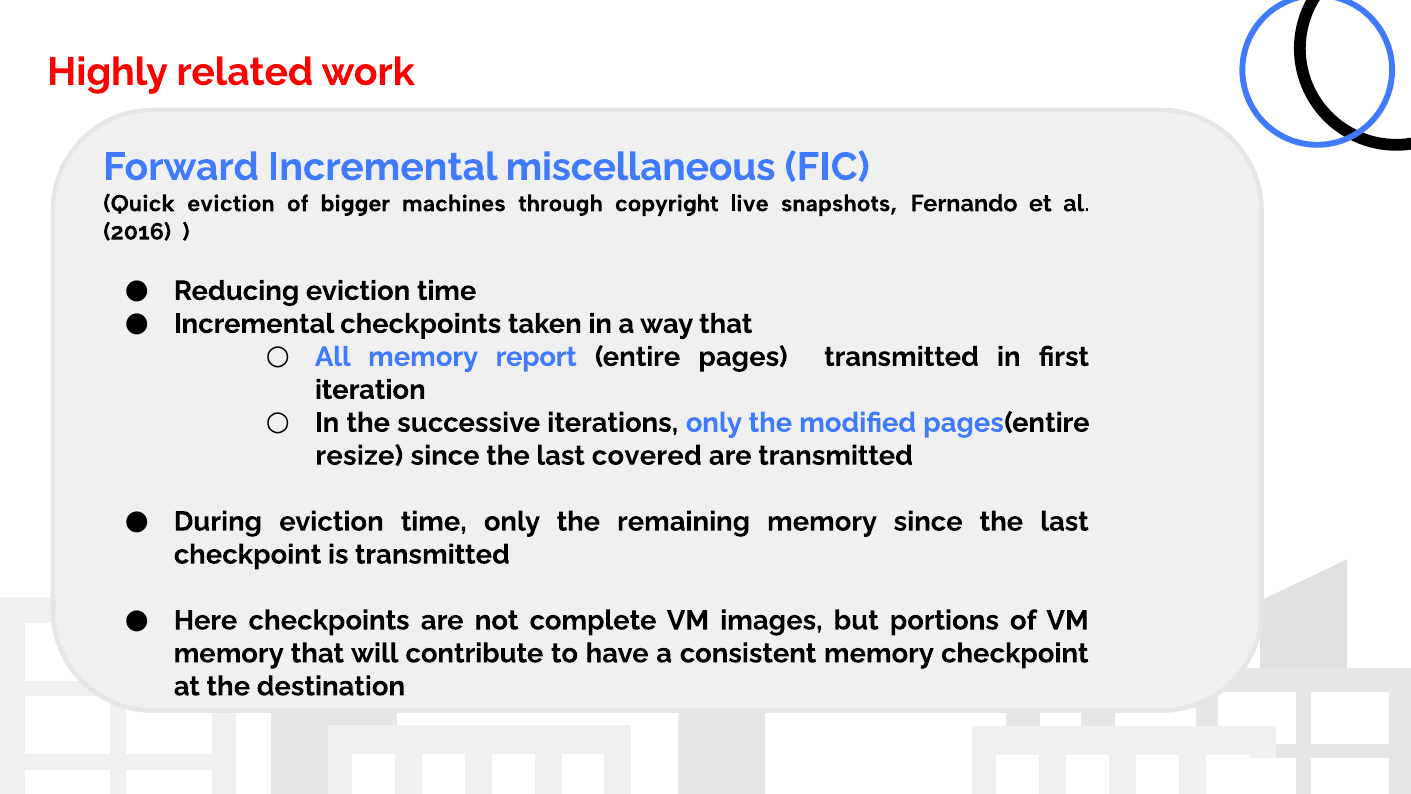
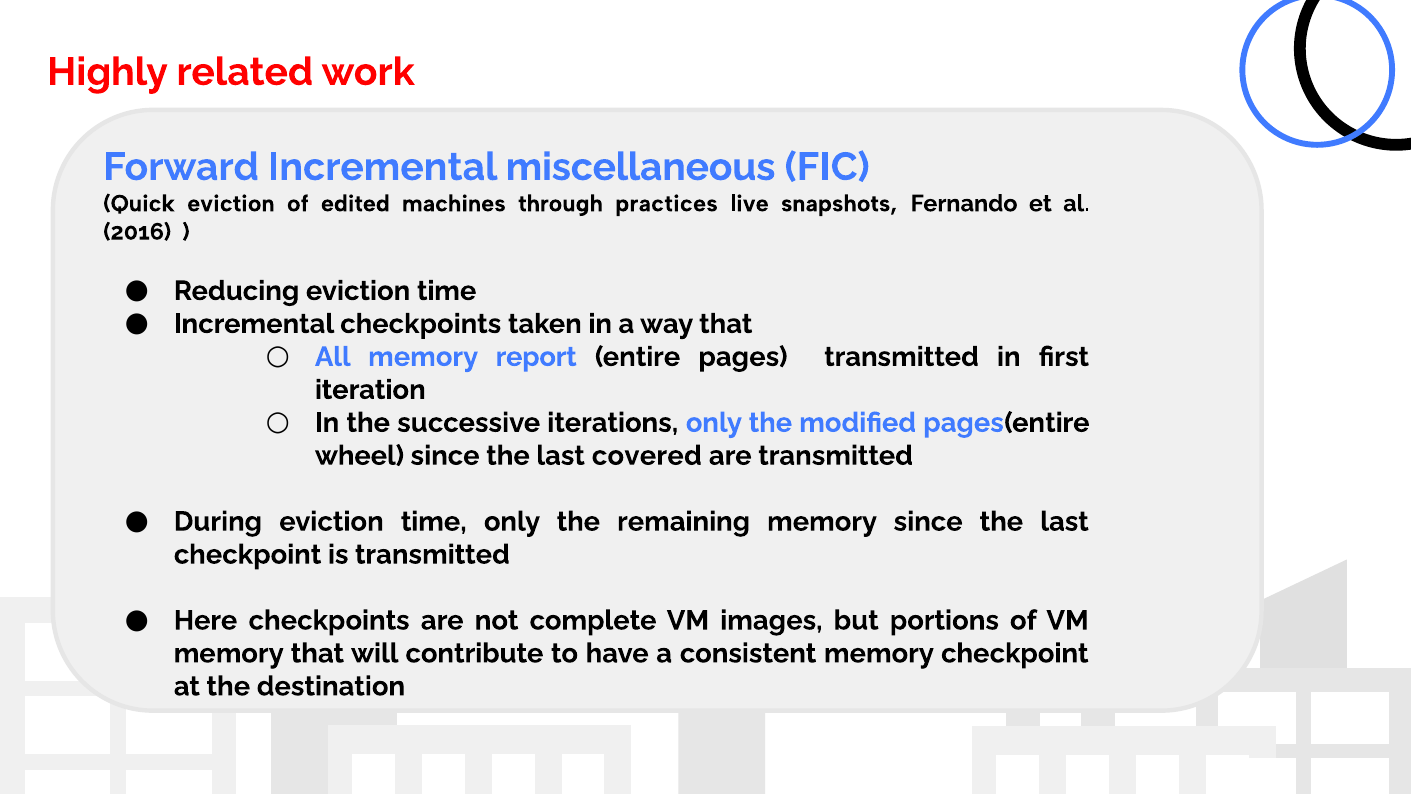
bigger: bigger -> edited (355, 204)
copyright: copyright -> practices (667, 204)
resize: resize -> wheel (360, 456)
